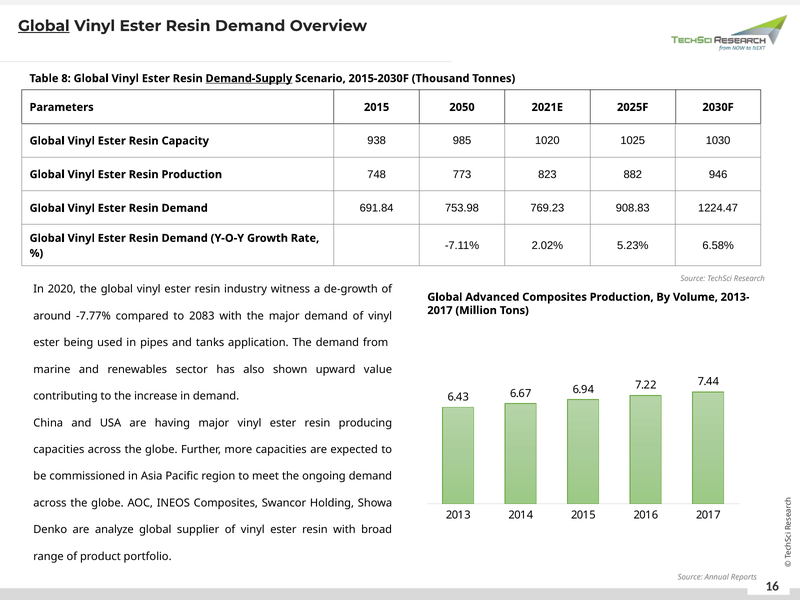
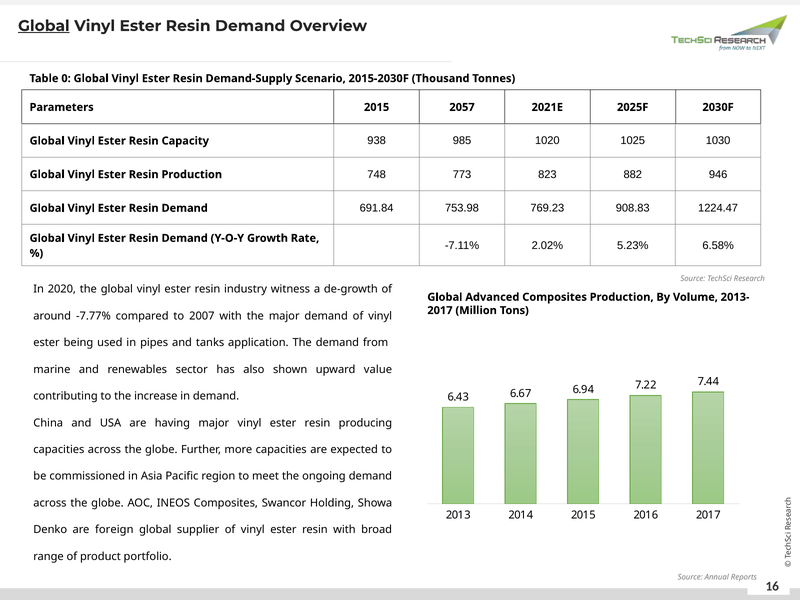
8: 8 -> 0 (66, 78)
Demand-Supply underline: present -> none (249, 78)
2050: 2050 -> 2057 (462, 107)
2083: 2083 -> 2007 (202, 316)
analyze: analyze -> foreign (114, 530)
